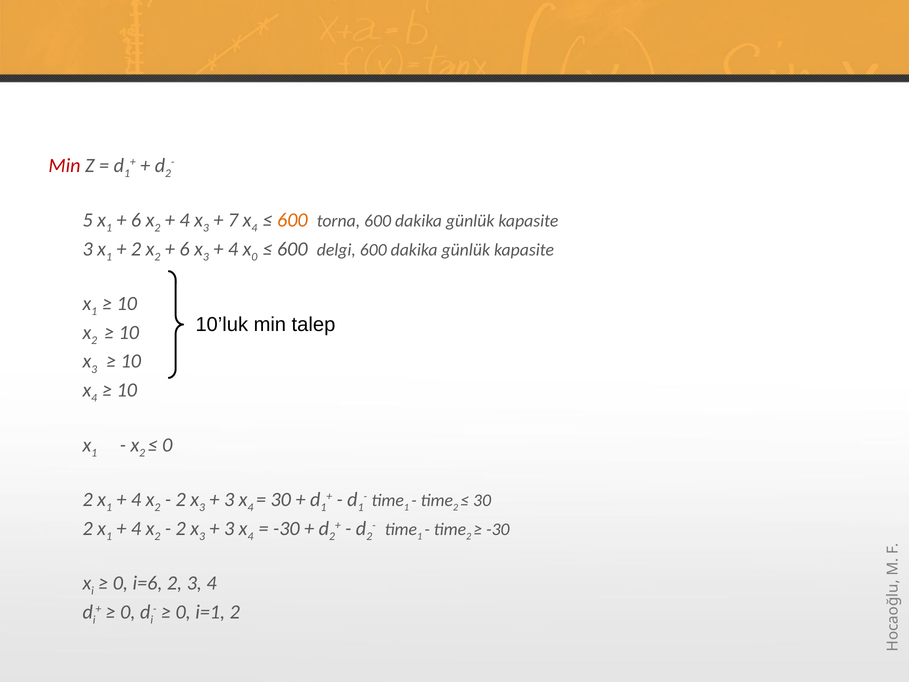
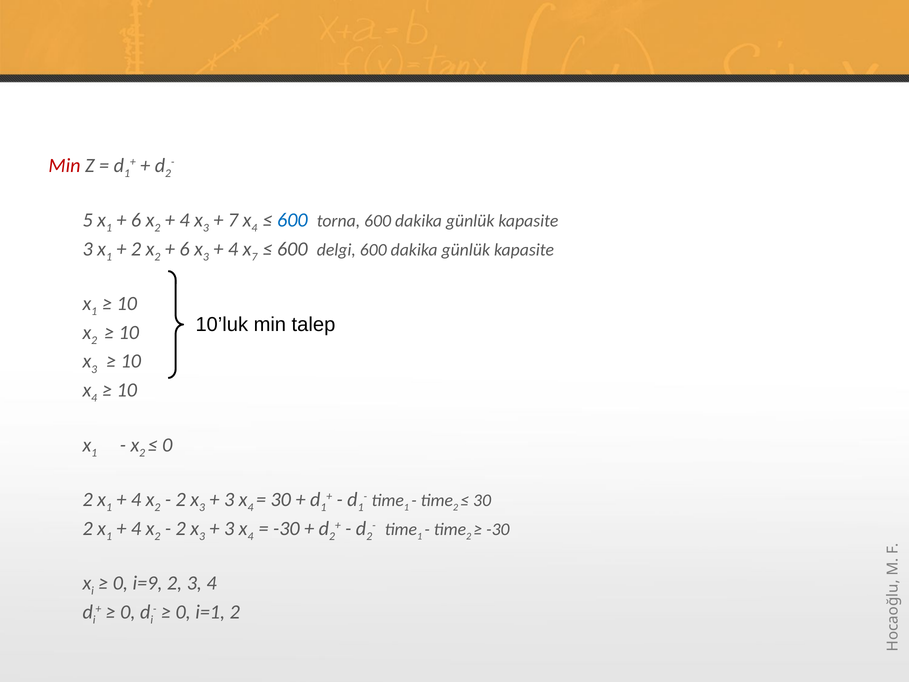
600 colour: orange -> blue (292, 220)
0: 0 -> 7 (254, 257)
i=6: i=6 -> i=9 (148, 583)
